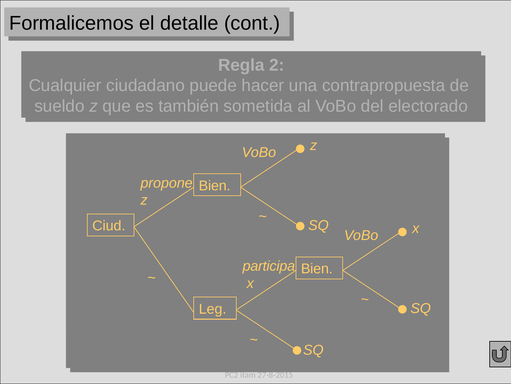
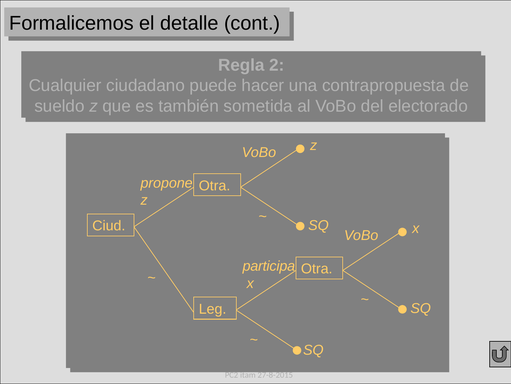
Bien: Bien -> Otra (215, 185)
Bien: Bien -> Otra (317, 268)
